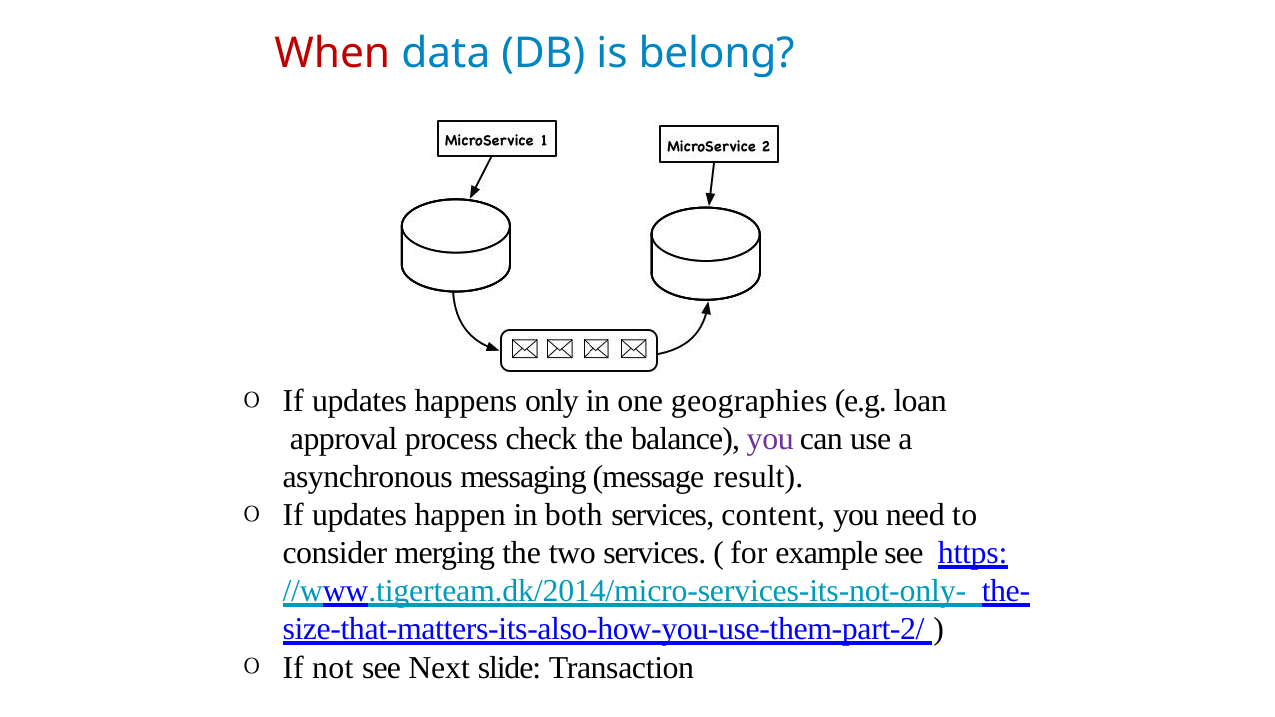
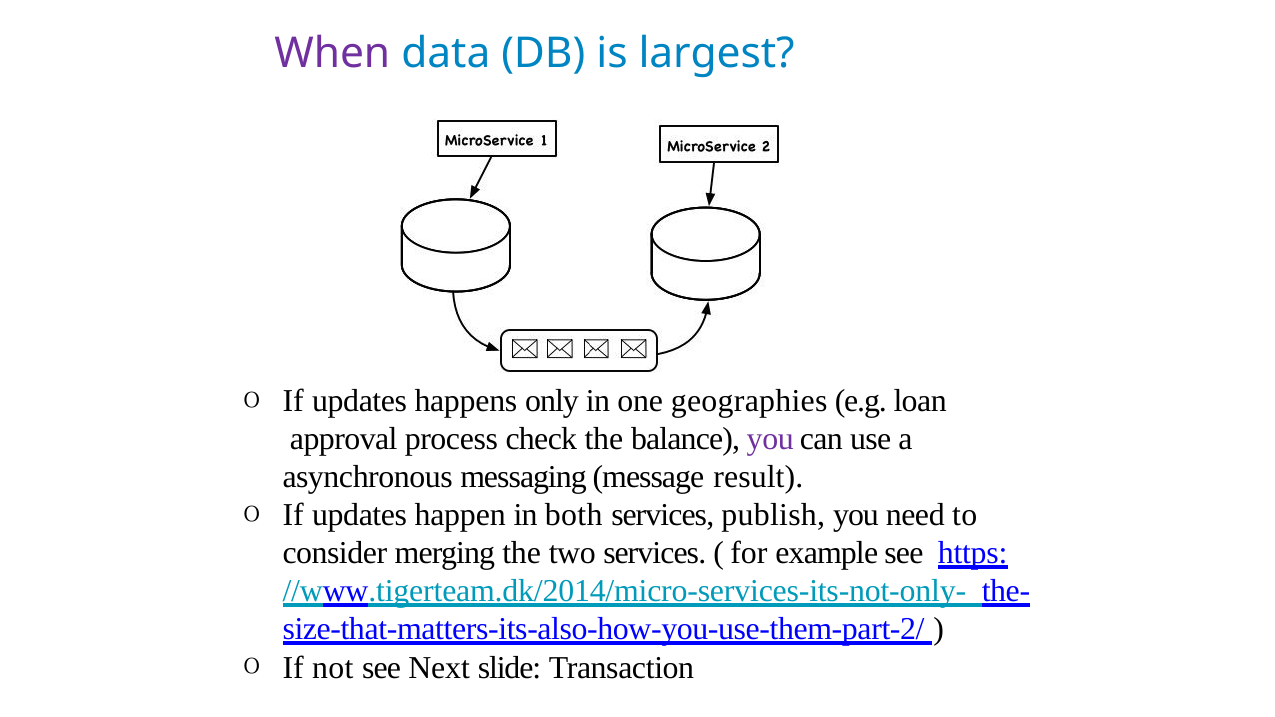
When colour: red -> purple (332, 54)
belong: belong -> largest (717, 54)
content: content -> publish (773, 515)
